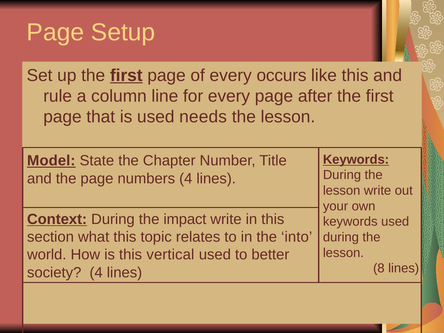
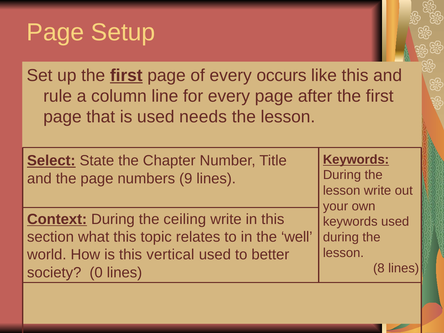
Model: Model -> Select (51, 161)
numbers 4: 4 -> 9 (186, 179)
impact: impact -> ceiling (185, 219)
into: into -> well (297, 237)
society 4: 4 -> 0 (96, 272)
